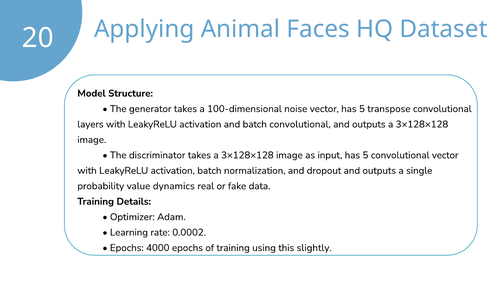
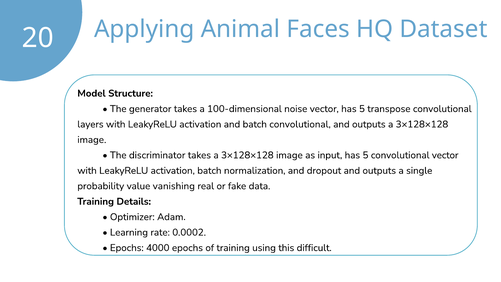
dynamics: dynamics -> vanishing (174, 186)
slightly: slightly -> difficult (314, 248)
